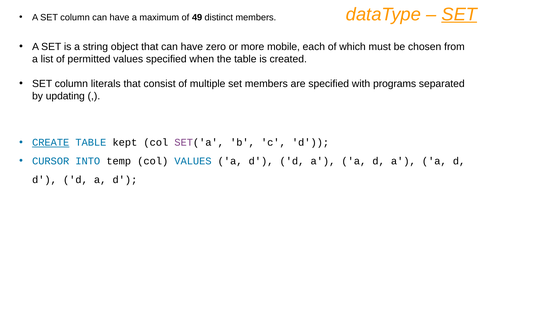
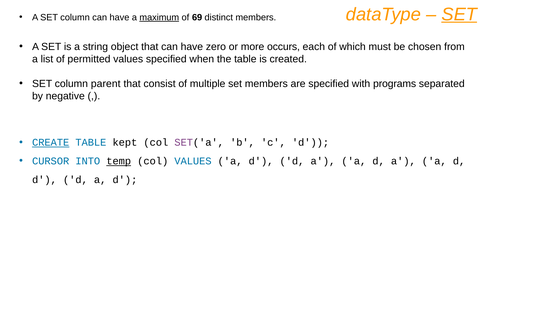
maximum underline: none -> present (159, 17)
49: 49 -> 69 (197, 17)
mobile: mobile -> occurs (284, 47)
literals: literals -> parent (106, 84)
updating: updating -> negative (65, 96)
temp underline: none -> present (119, 161)
